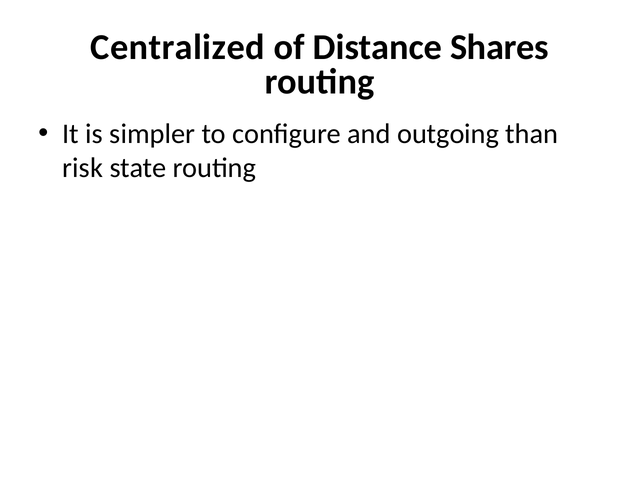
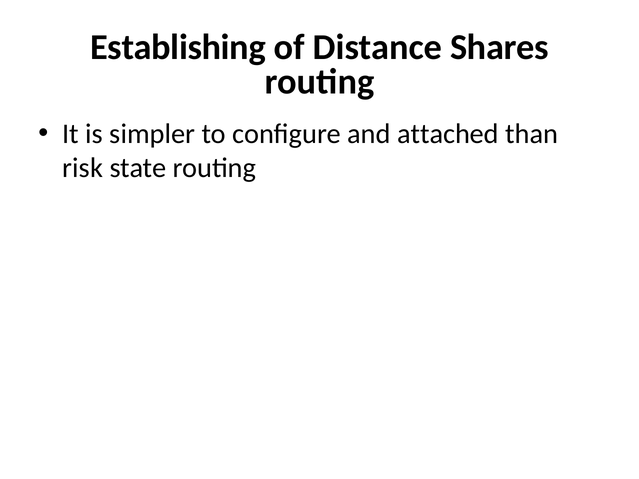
Centralized: Centralized -> Establishing (178, 47)
outgoing: outgoing -> attached (448, 134)
